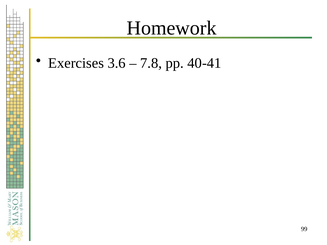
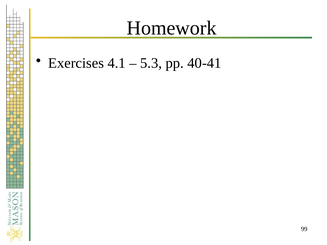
3.6: 3.6 -> 4.1 (117, 63)
7.8: 7.8 -> 5.3 (151, 63)
